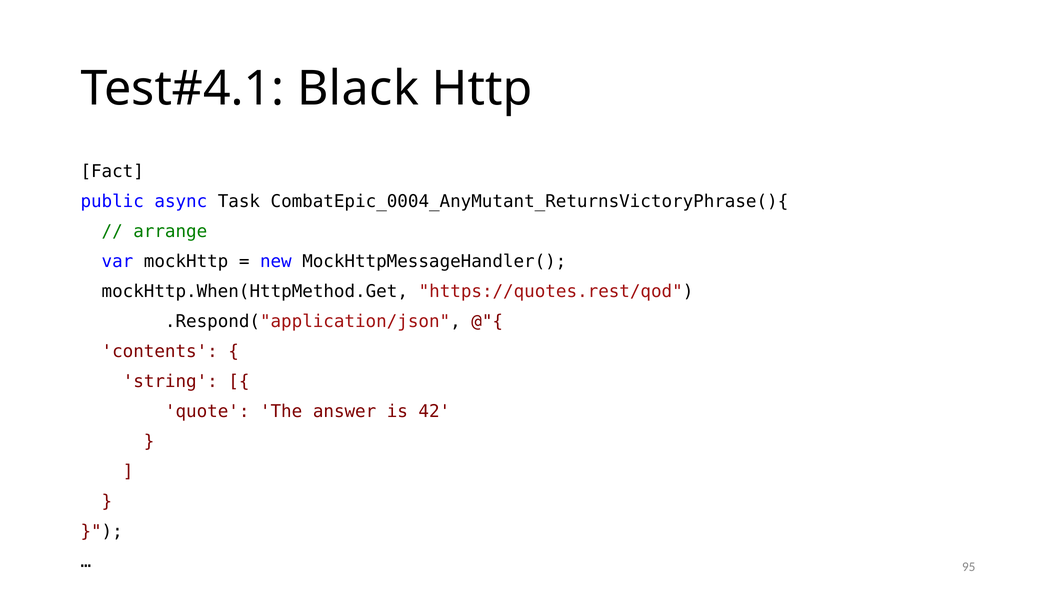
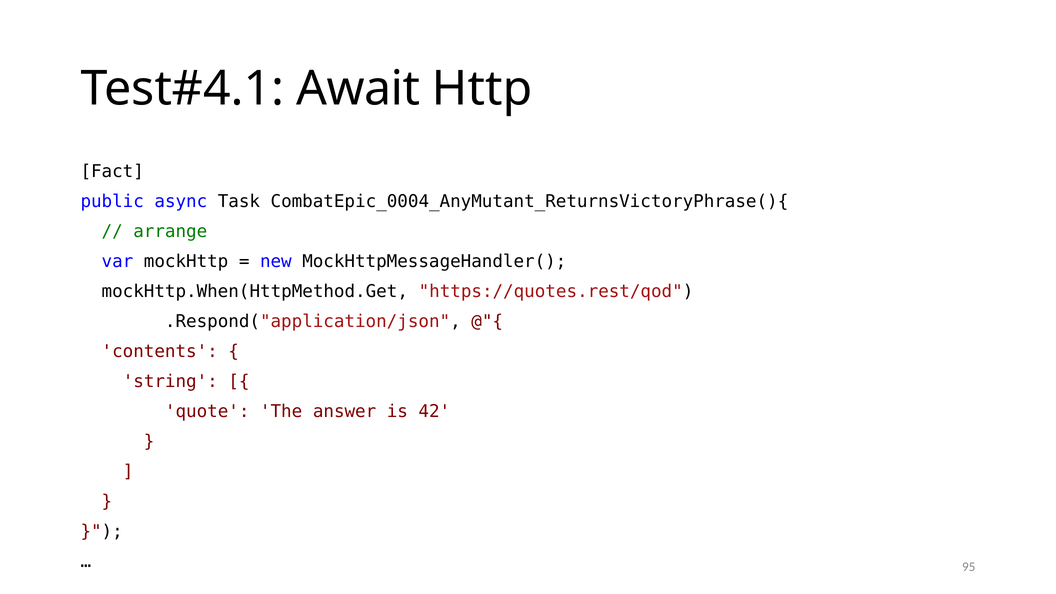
Black: Black -> Await (358, 89)
